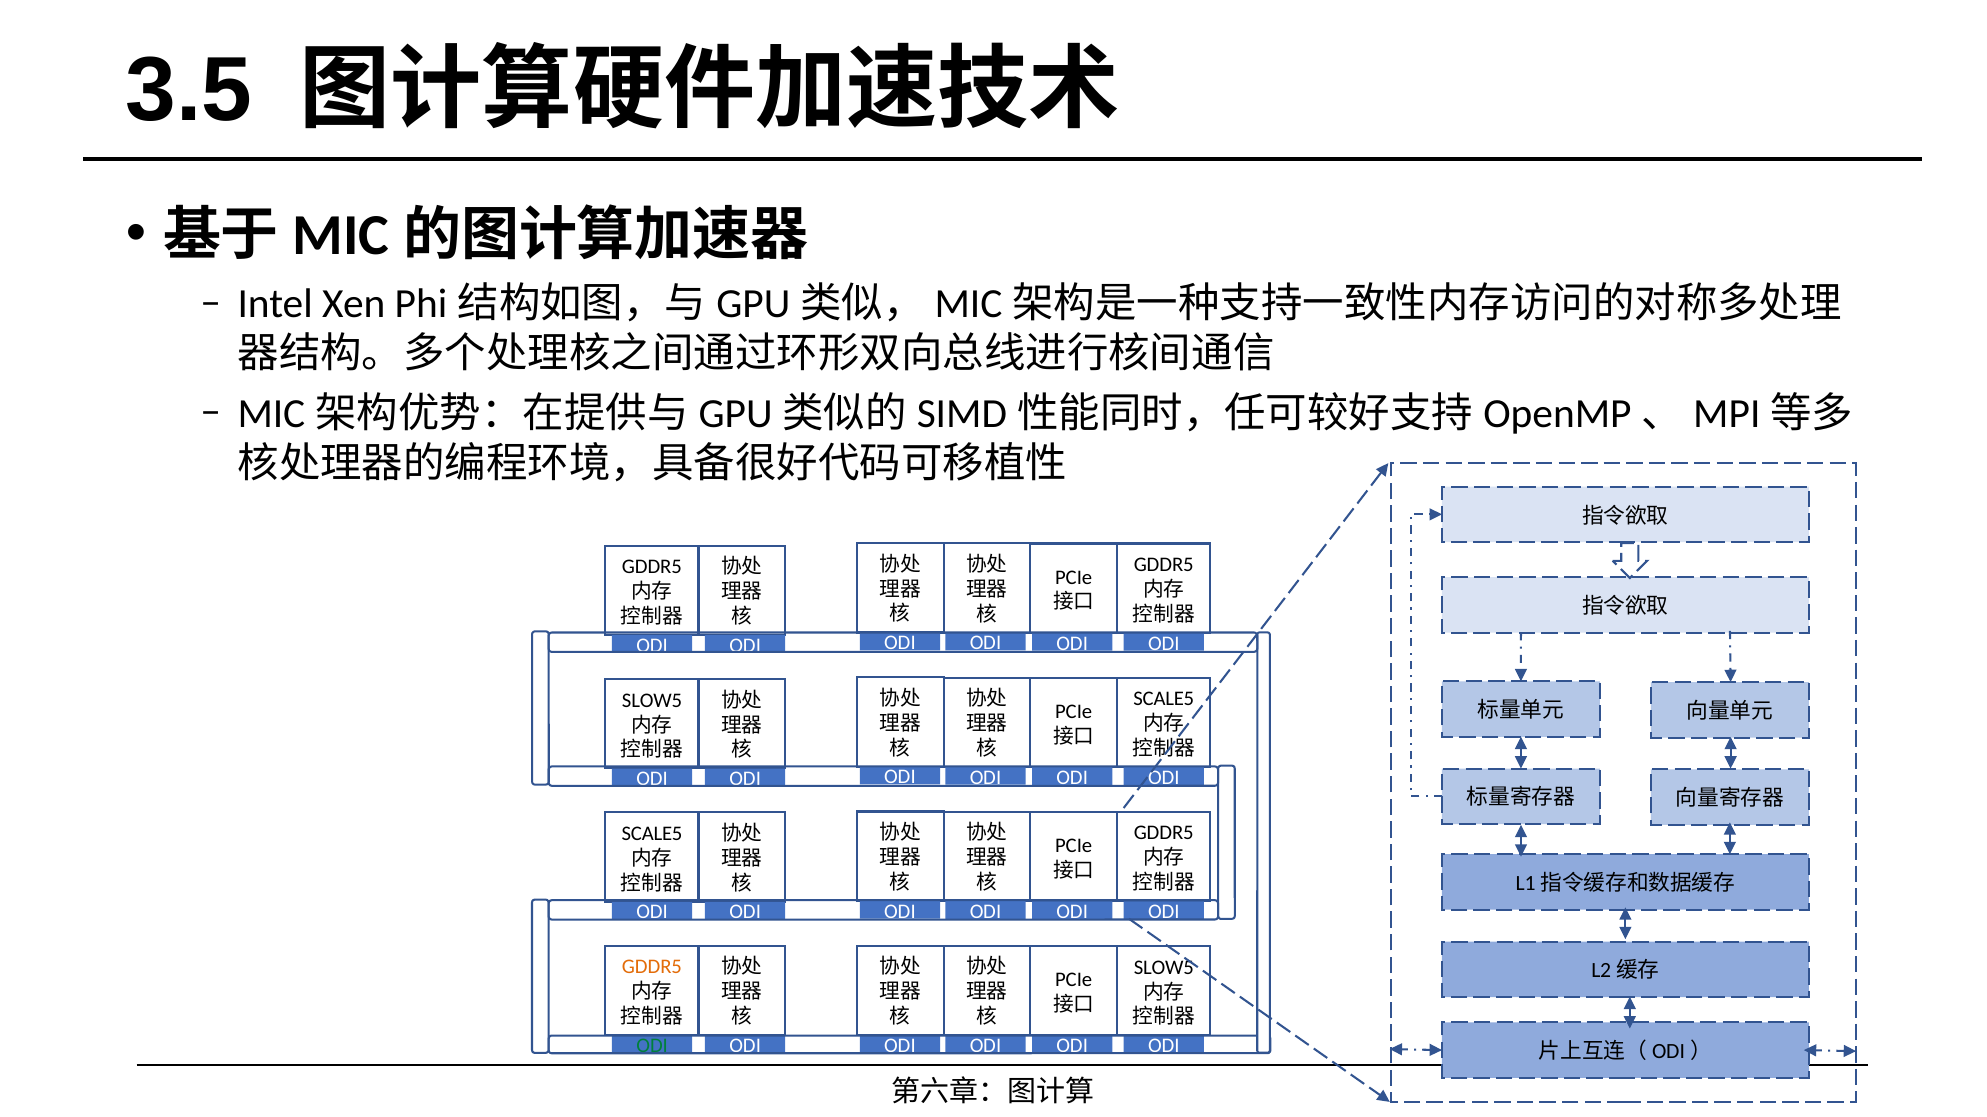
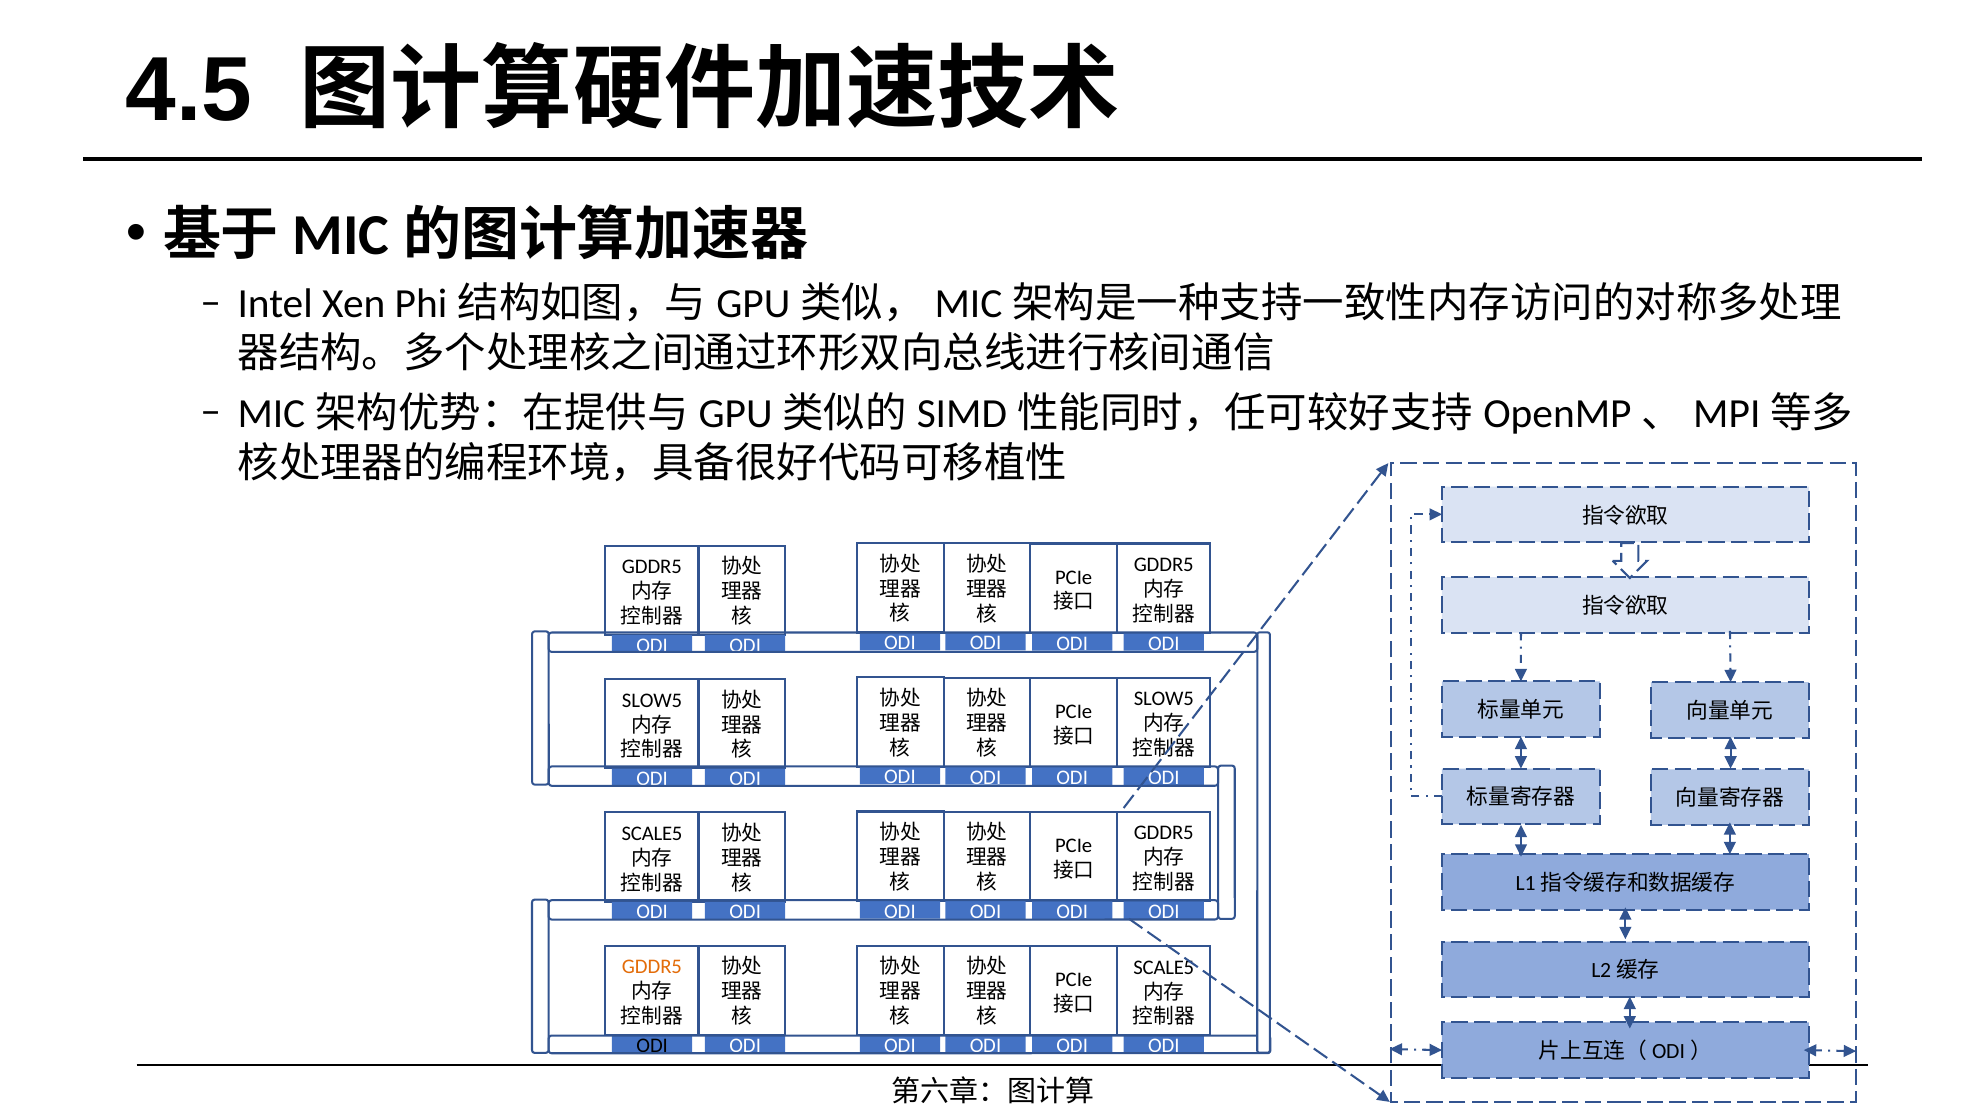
3.5: 3.5 -> 4.5 (189, 90)
SCALE5: SCALE5 -> SLOW5 (1164, 699)
SLOW5: SLOW5 -> SCALE5 (1164, 968)
ODI colour: green -> black (652, 1046)
